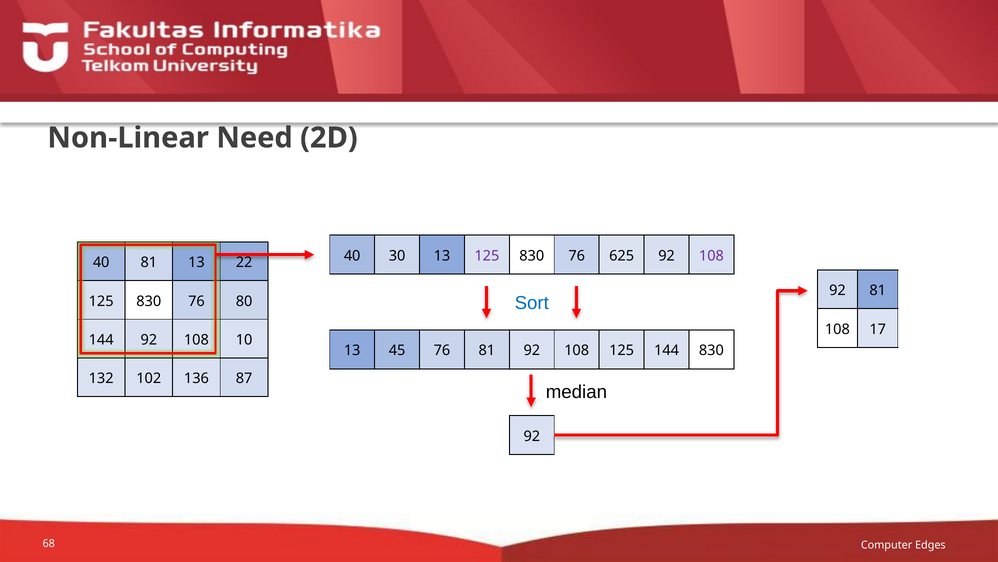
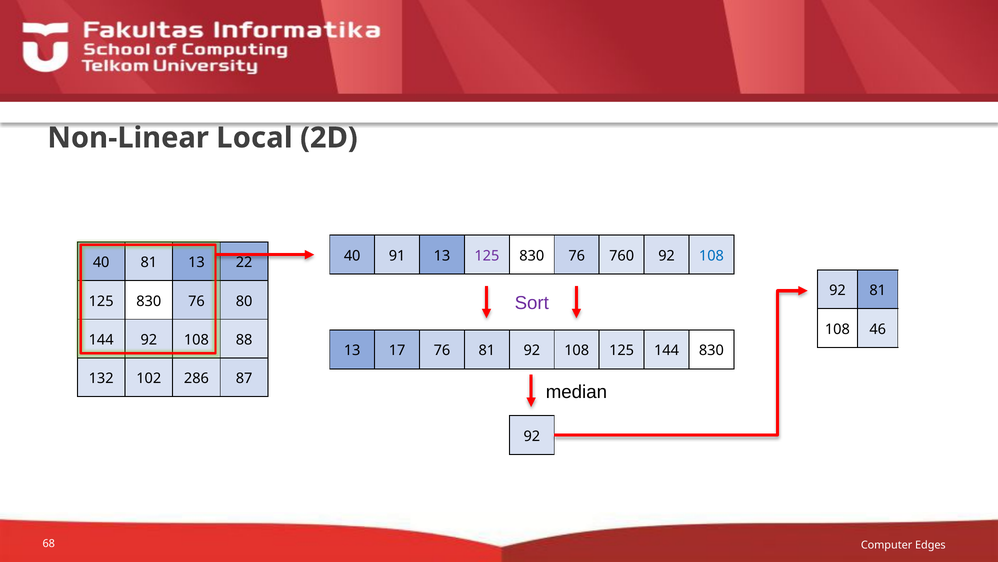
Need: Need -> Local (254, 138)
30: 30 -> 91 (397, 256)
625: 625 -> 760 (622, 256)
108 colour: purple -> blue (711, 256)
Sort colour: blue -> purple (532, 303)
17: 17 -> 46 (878, 329)
10: 10 -> 88 (244, 339)
45: 45 -> 17 (397, 350)
136: 136 -> 286 (196, 378)
